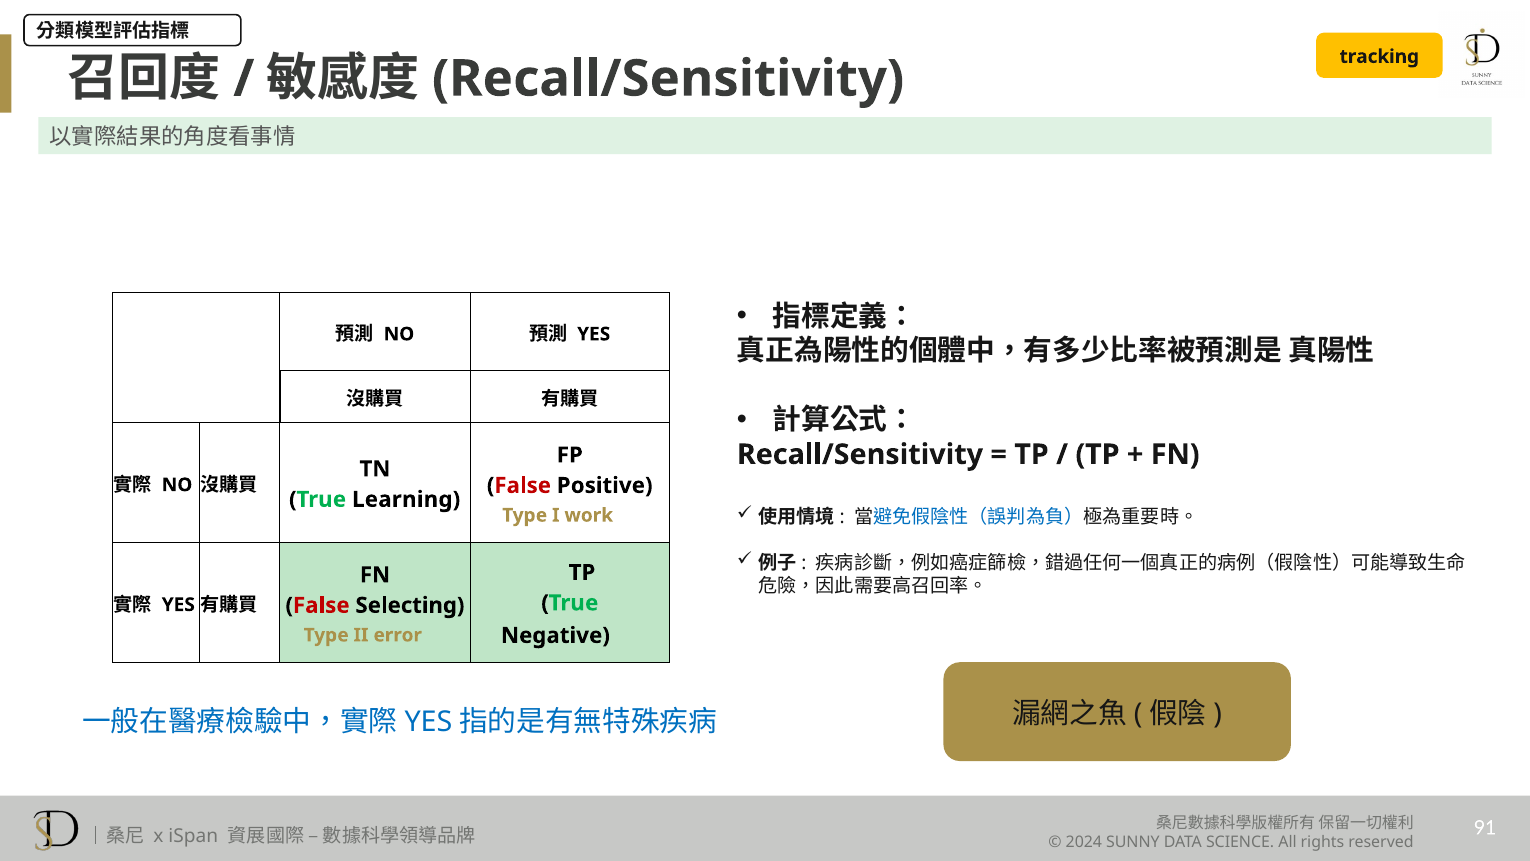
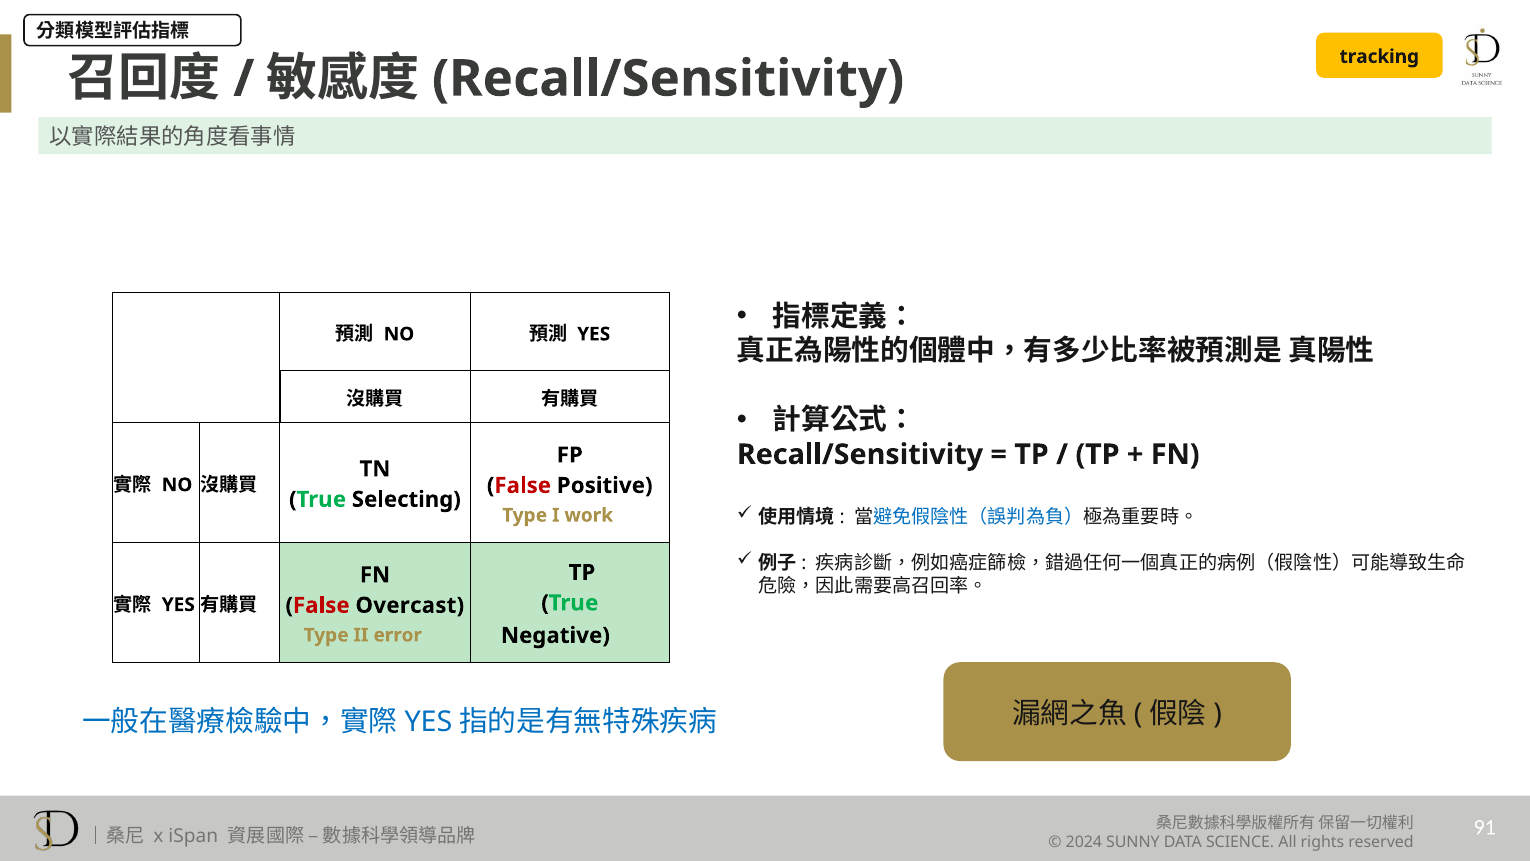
Learning: Learning -> Selecting (406, 499)
Selecting: Selecting -> Overcast (410, 605)
